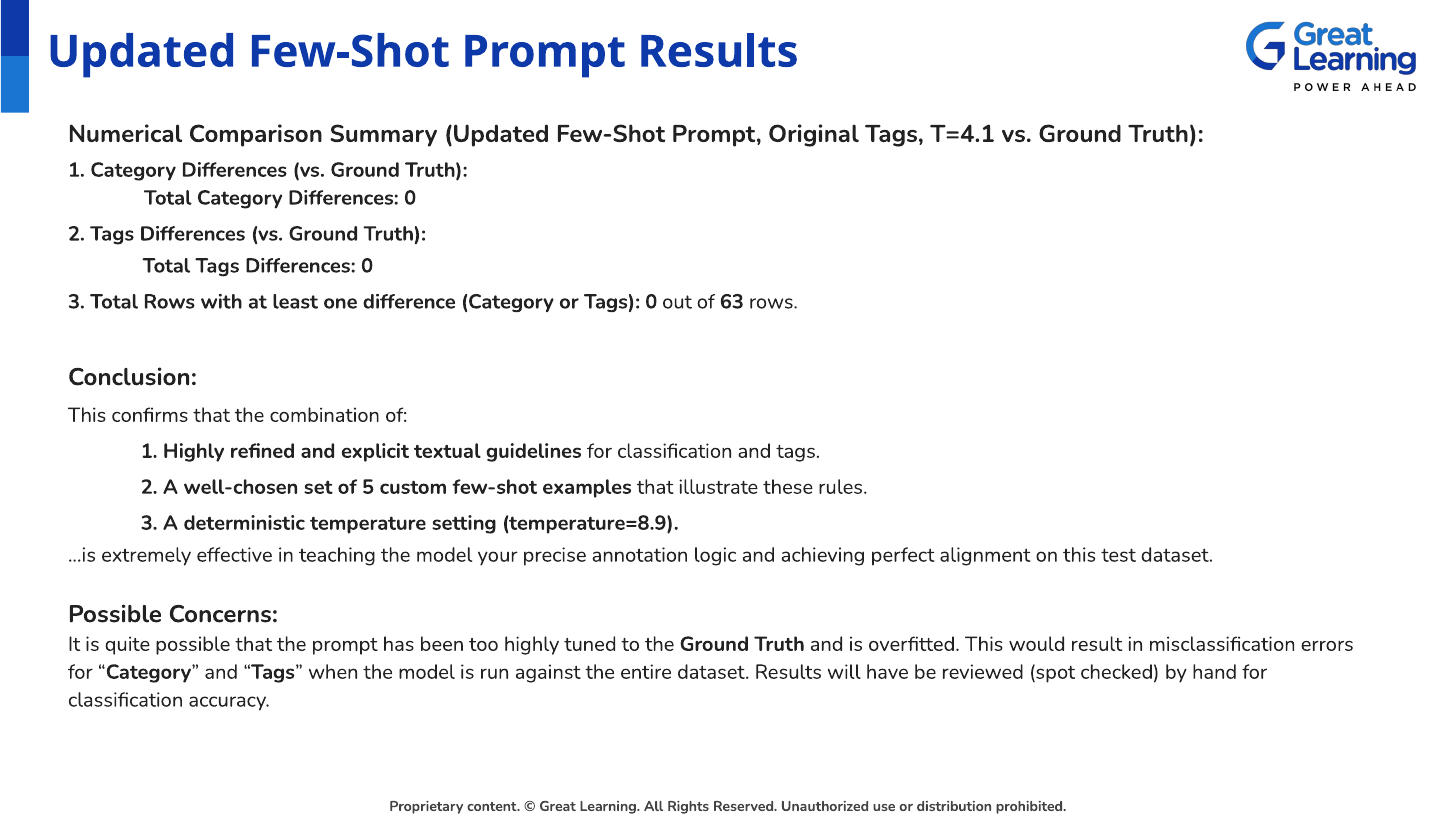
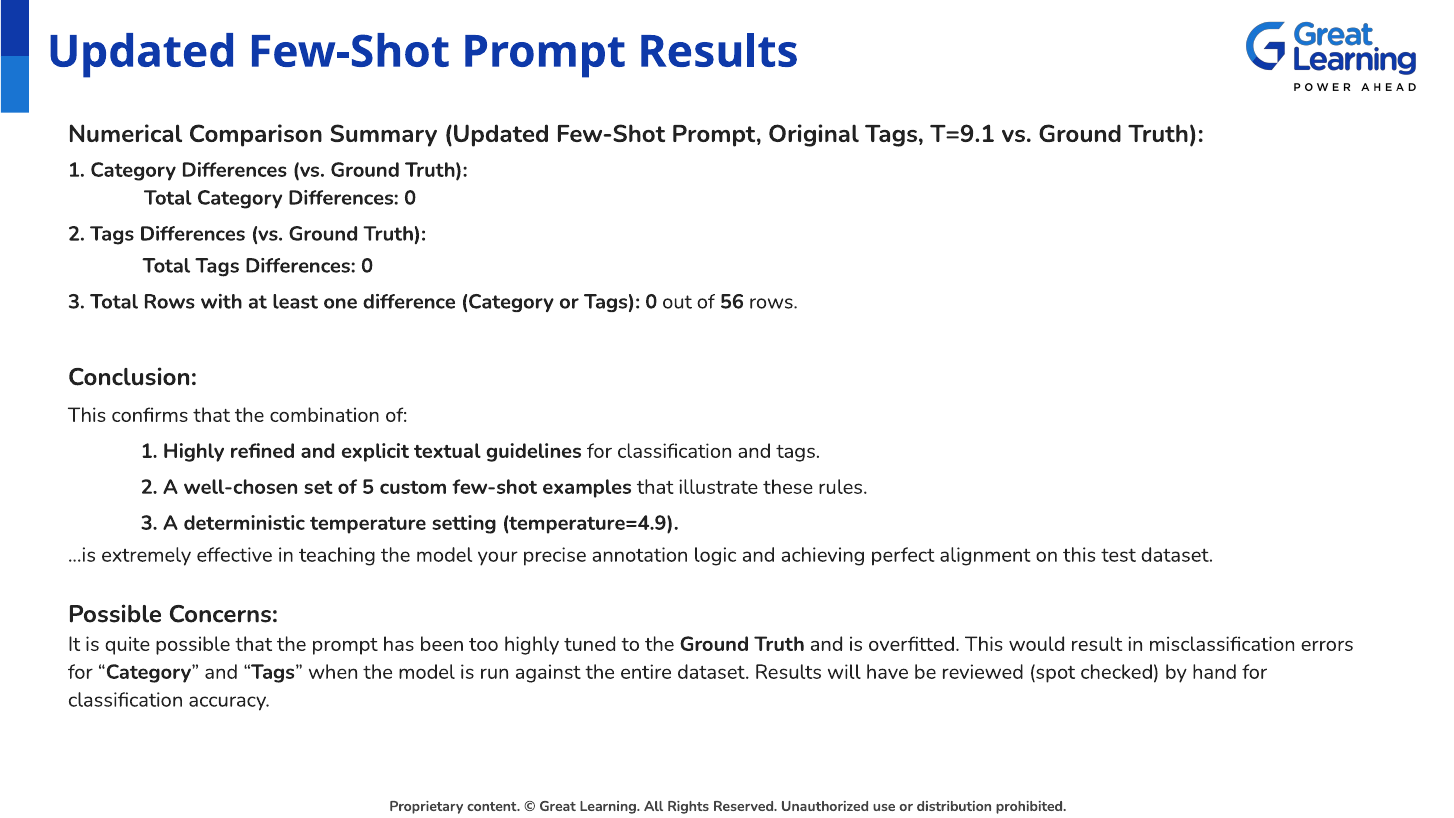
T=4.1: T=4.1 -> T=9.1 (963, 134)
63: 63 -> 56 (732, 302)
temperature=8.9: temperature=8.9 -> temperature=4.9 (590, 523)
